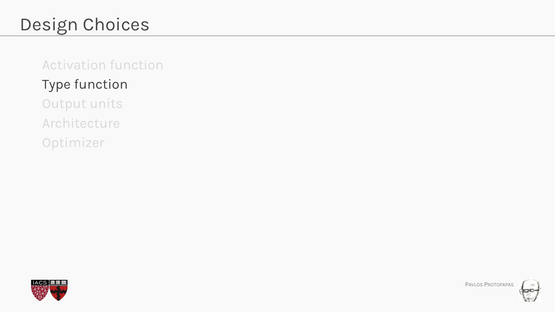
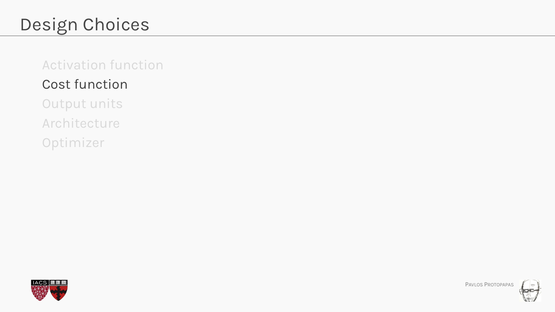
Type: Type -> Cost (56, 84)
